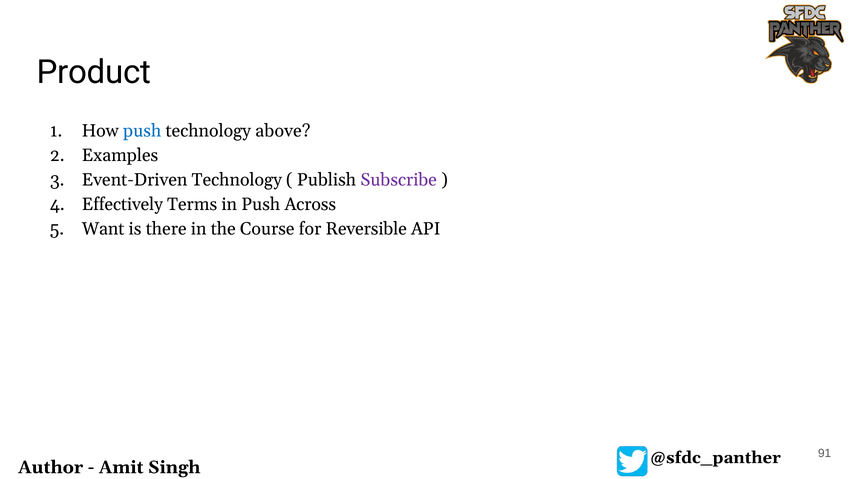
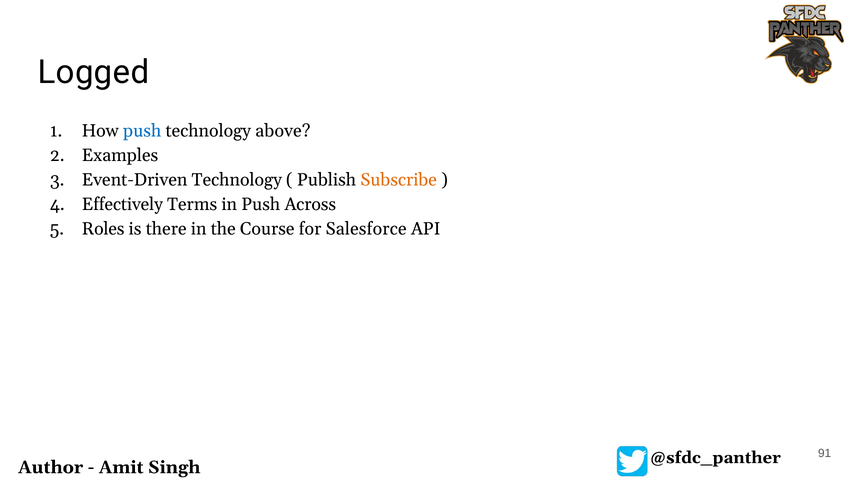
Product: Product -> Logged (94, 72)
Subscribe colour: purple -> orange (399, 180)
Want: Want -> Roles (103, 229)
Reversible: Reversible -> Salesforce (366, 229)
